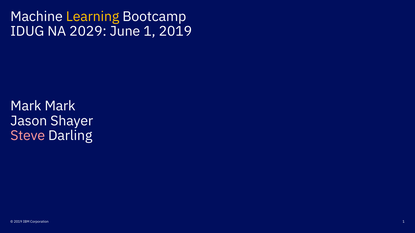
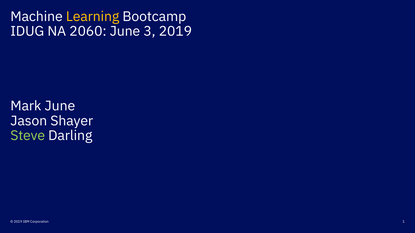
2029: 2029 -> 2060 (88, 31)
June 1: 1 -> 3 (149, 31)
Mark Mark: Mark -> June (60, 106)
Steve colour: pink -> light green (28, 136)
